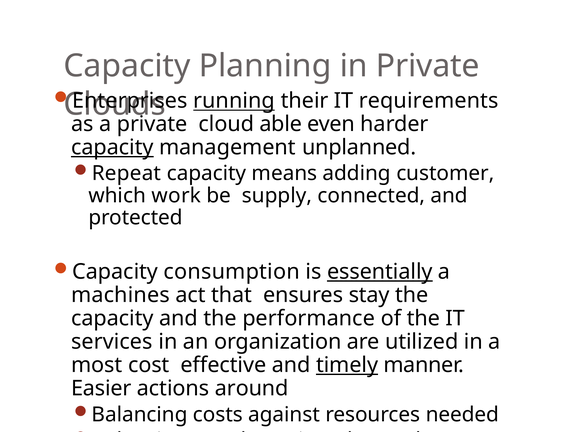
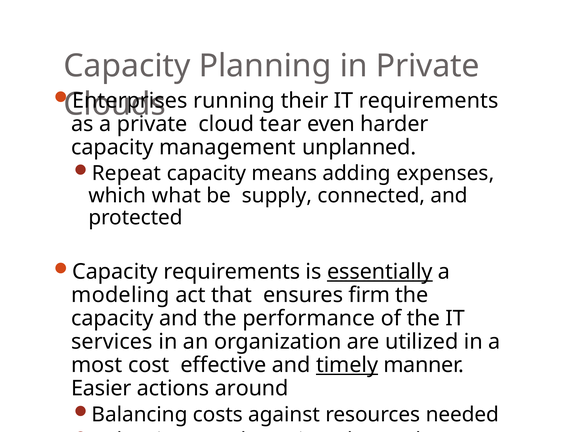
running underline: present -> none (234, 101)
able: able -> tear (280, 124)
capacity underline: present -> none (112, 148)
customer: customer -> expenses (445, 174)
work: work -> what (176, 196)
Capacity consumption: consumption -> requirements (232, 272)
machines: machines -> modeling (120, 296)
stay: stay -> firm (369, 296)
